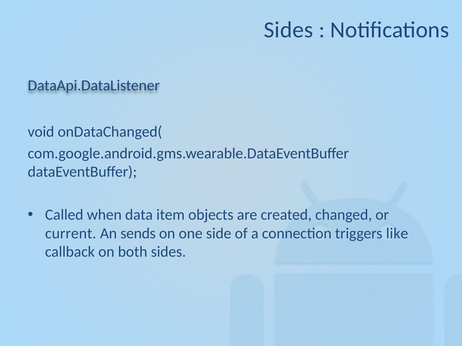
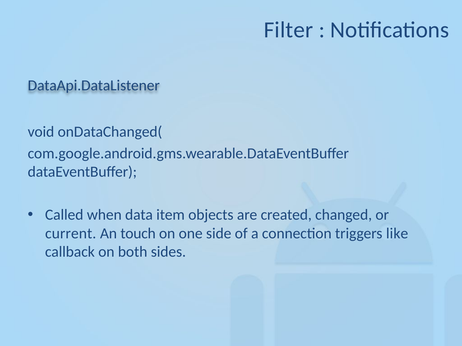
Sides: Sides -> Filter (288, 30)
sends: sends -> touch (138, 234)
